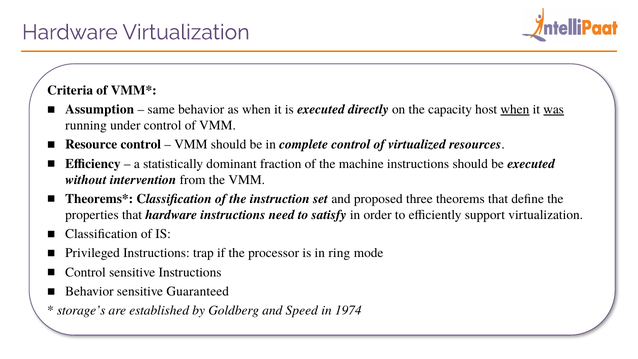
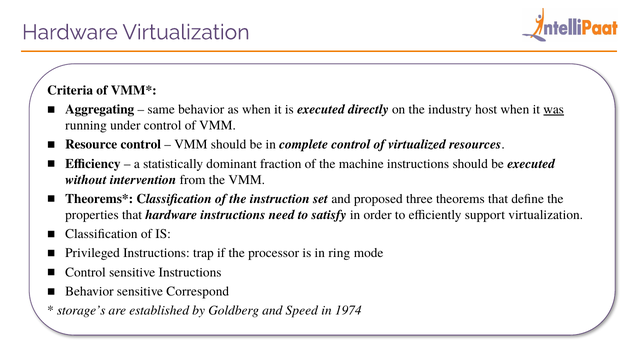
Assumption: Assumption -> Aggregating (100, 109)
capacity: capacity -> industry (450, 109)
when underline: present -> none (515, 109)
Guaranteed: Guaranteed -> Correspond (198, 291)
